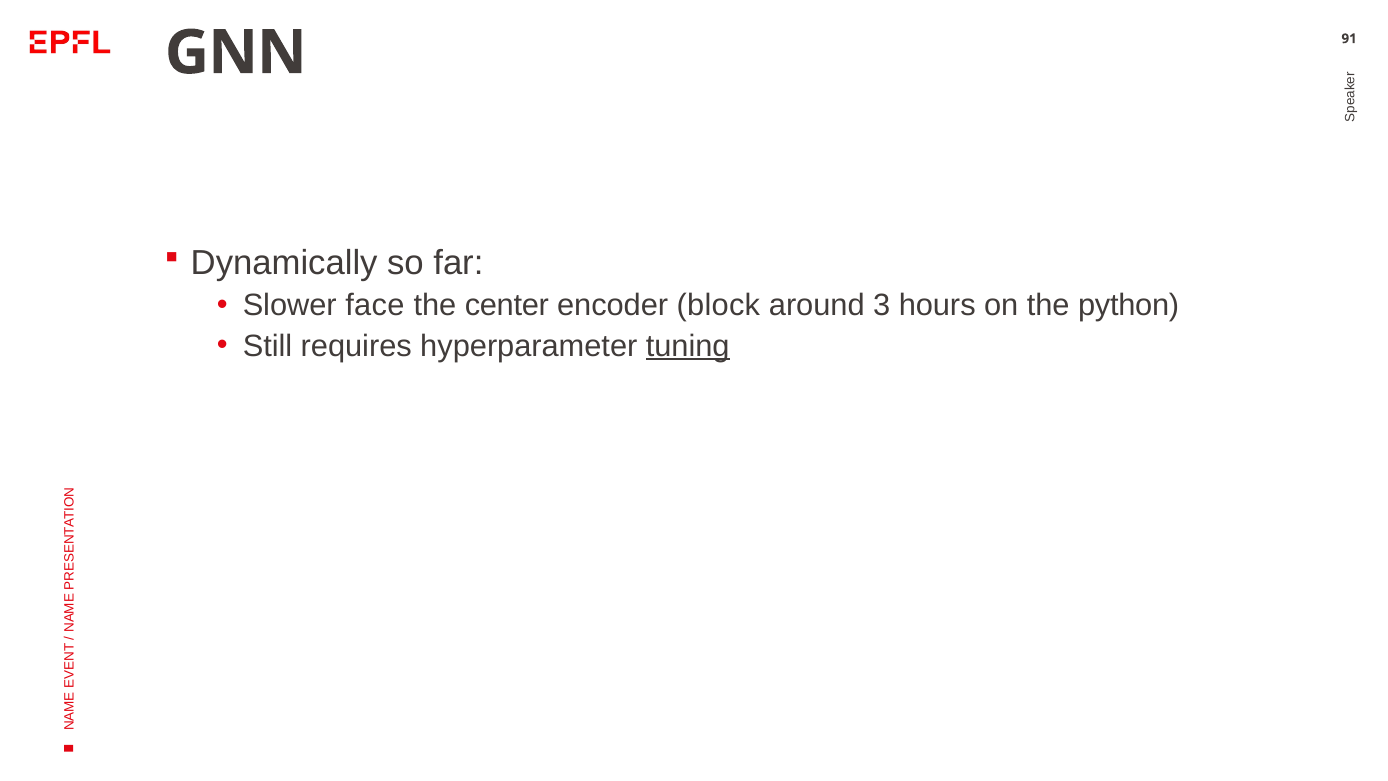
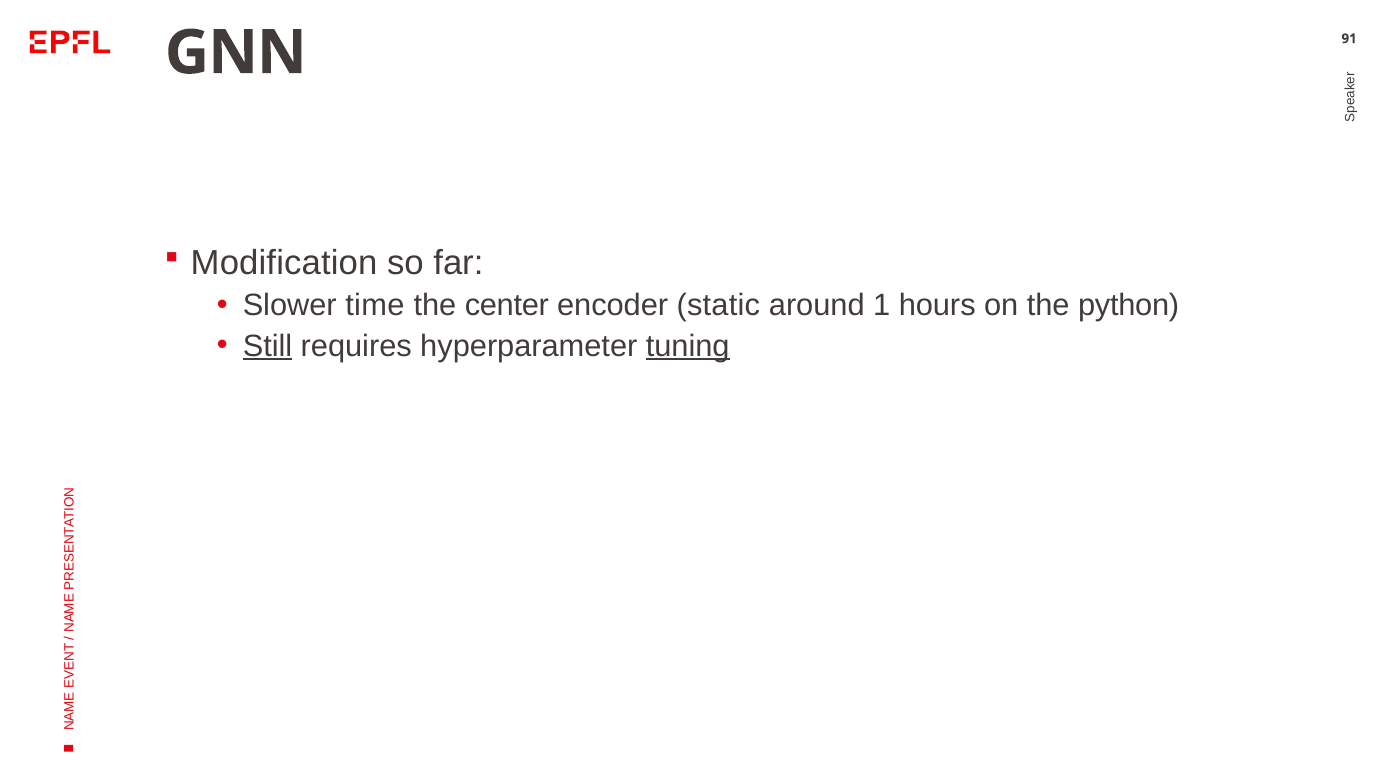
Dynamically: Dynamically -> Modification (284, 263)
face: face -> time (375, 305)
block: block -> static (718, 305)
3: 3 -> 1 (882, 305)
Still underline: none -> present (267, 346)
